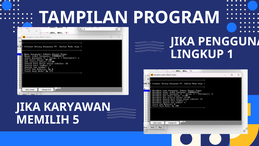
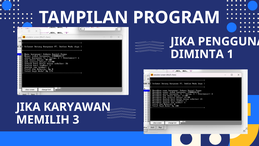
LINGKUP: LINGKUP -> DIMINTA (197, 54)
5: 5 -> 3 (76, 119)
